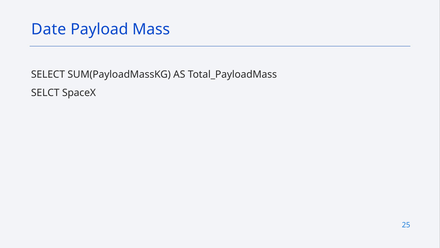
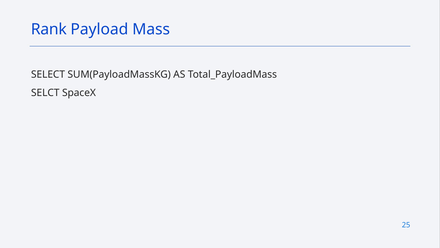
Date: Date -> Rank (49, 29)
